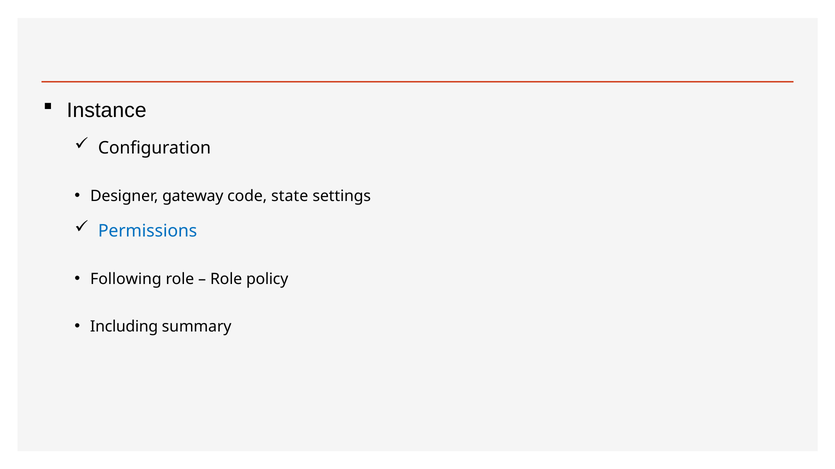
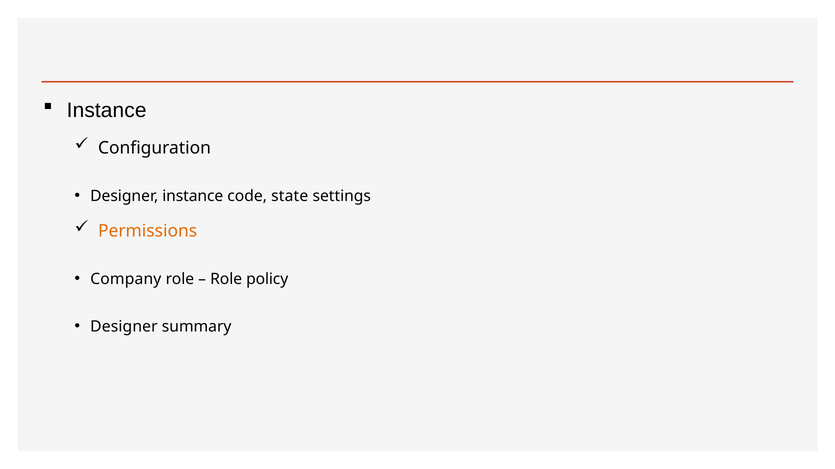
Designer gateway: gateway -> instance (193, 196)
Permissions colour: blue -> orange (148, 231)
Following: Following -> Company (126, 280)
Including: Including -> Designer (124, 327)
